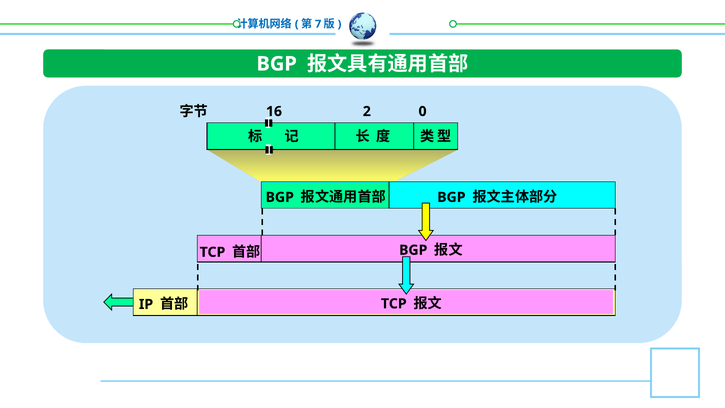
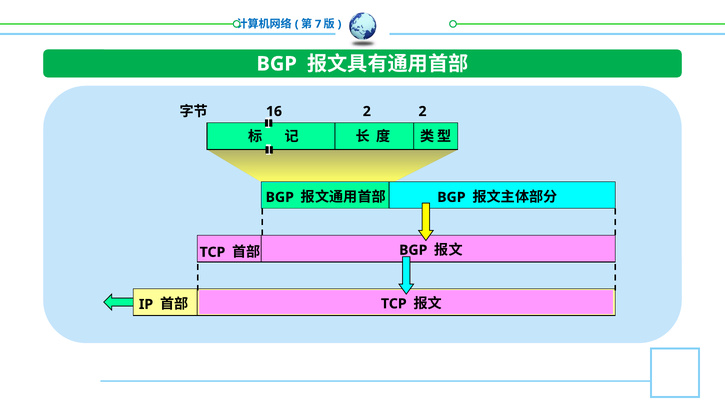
2 0: 0 -> 2 (423, 111)
